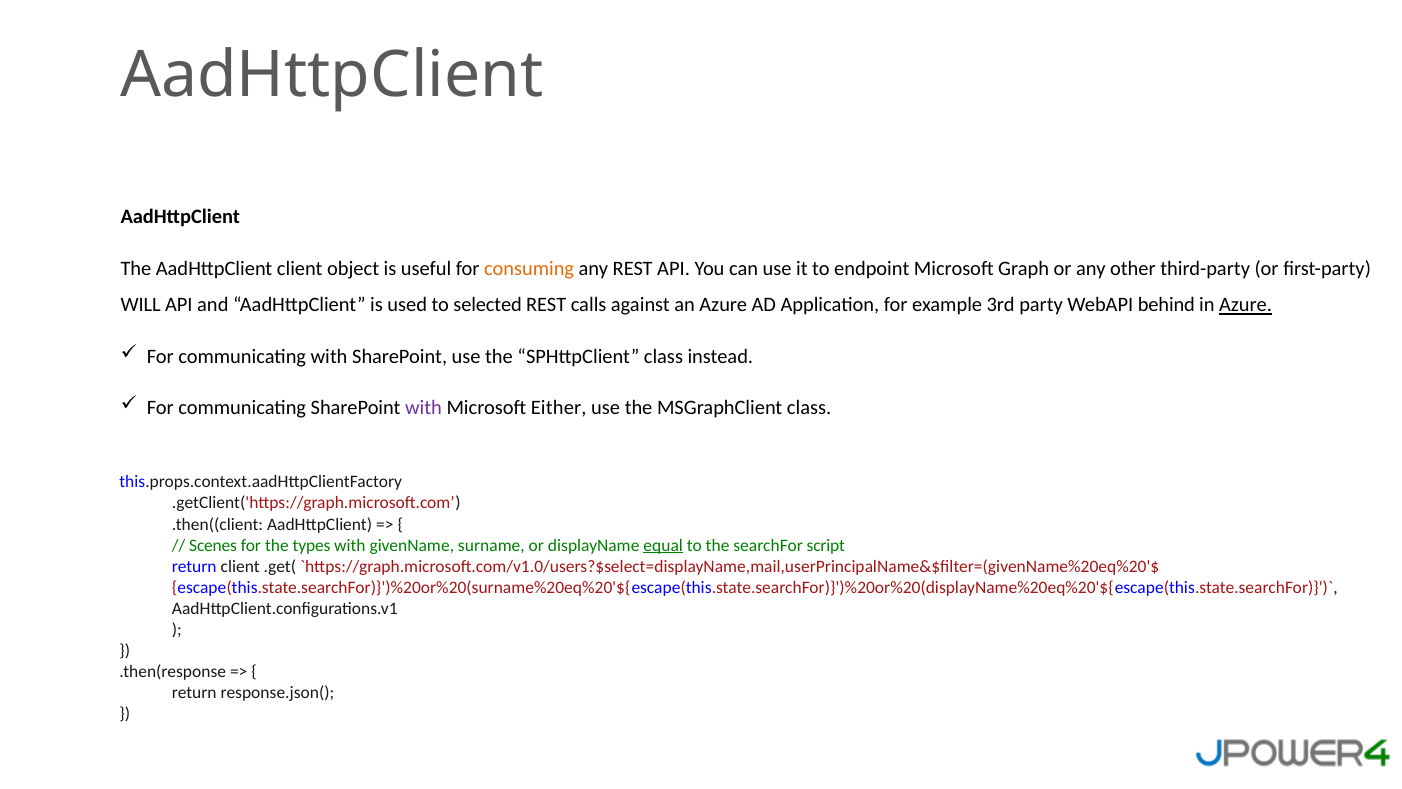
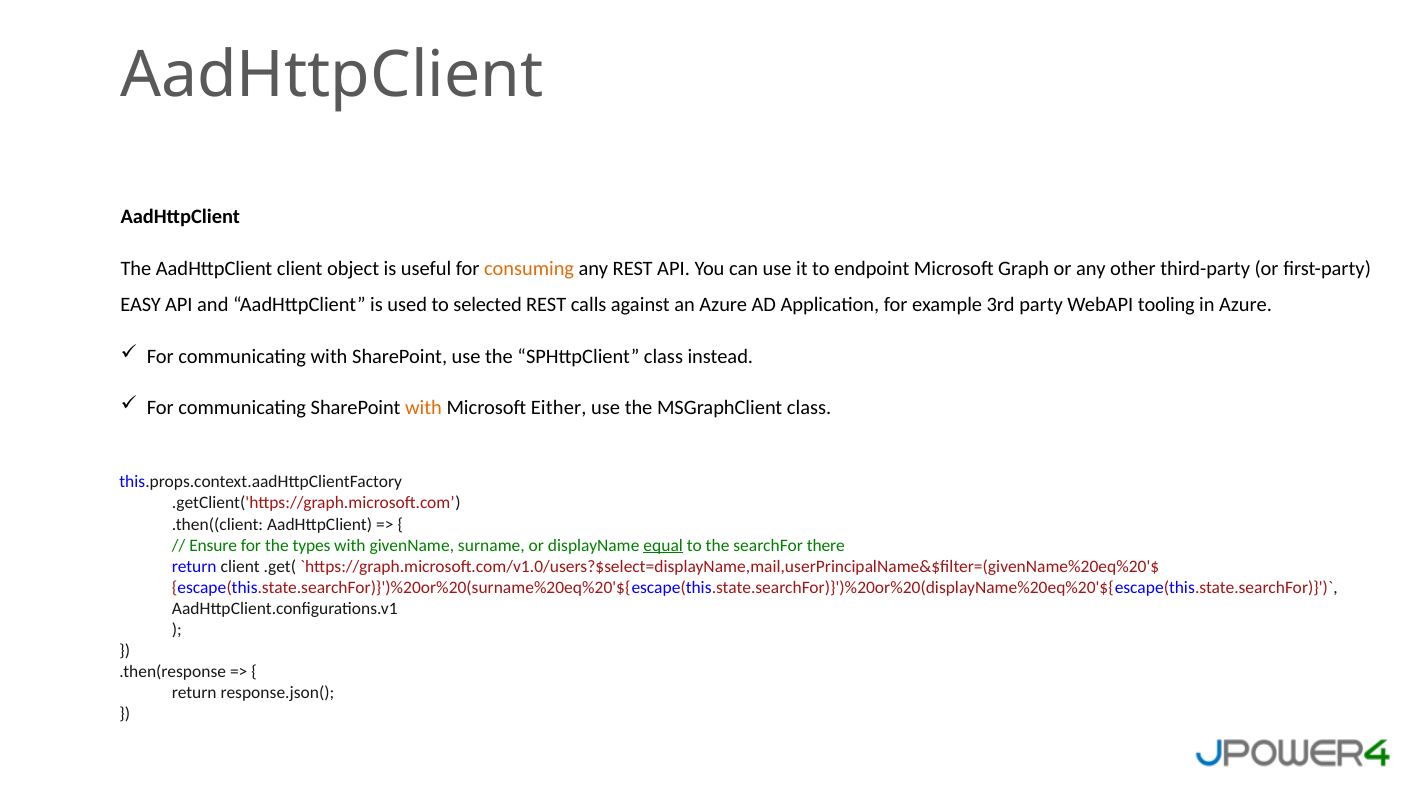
WILL: WILL -> EASY (141, 305)
behind: behind -> tooling (1166, 305)
Azure underline: present -> none (1246, 305)
with colour: purple -> orange (424, 408)
Scenes: Scenes -> Ensure (213, 545)
script: script -> there (826, 545)
